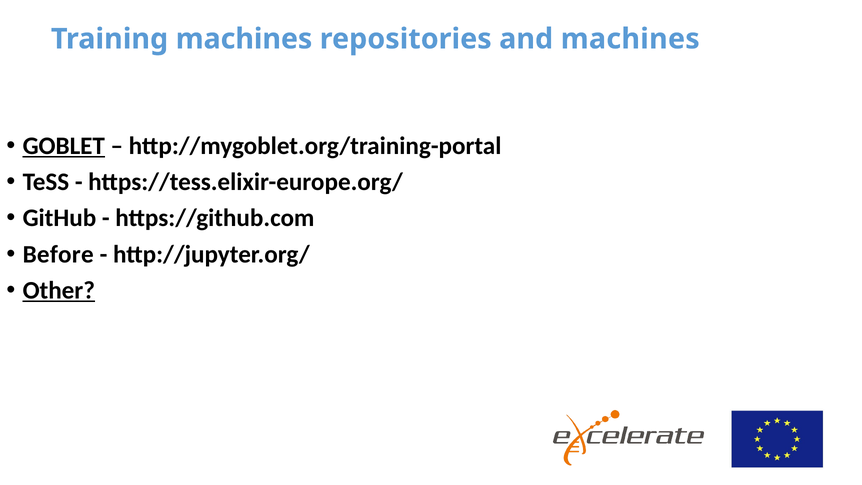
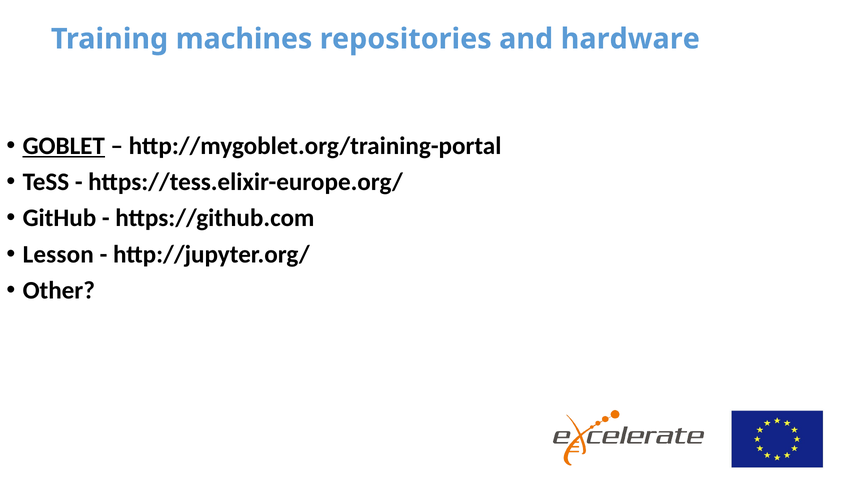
and machines: machines -> hardware (630, 39)
Before: Before -> Lesson (58, 254)
Other underline: present -> none (59, 290)
